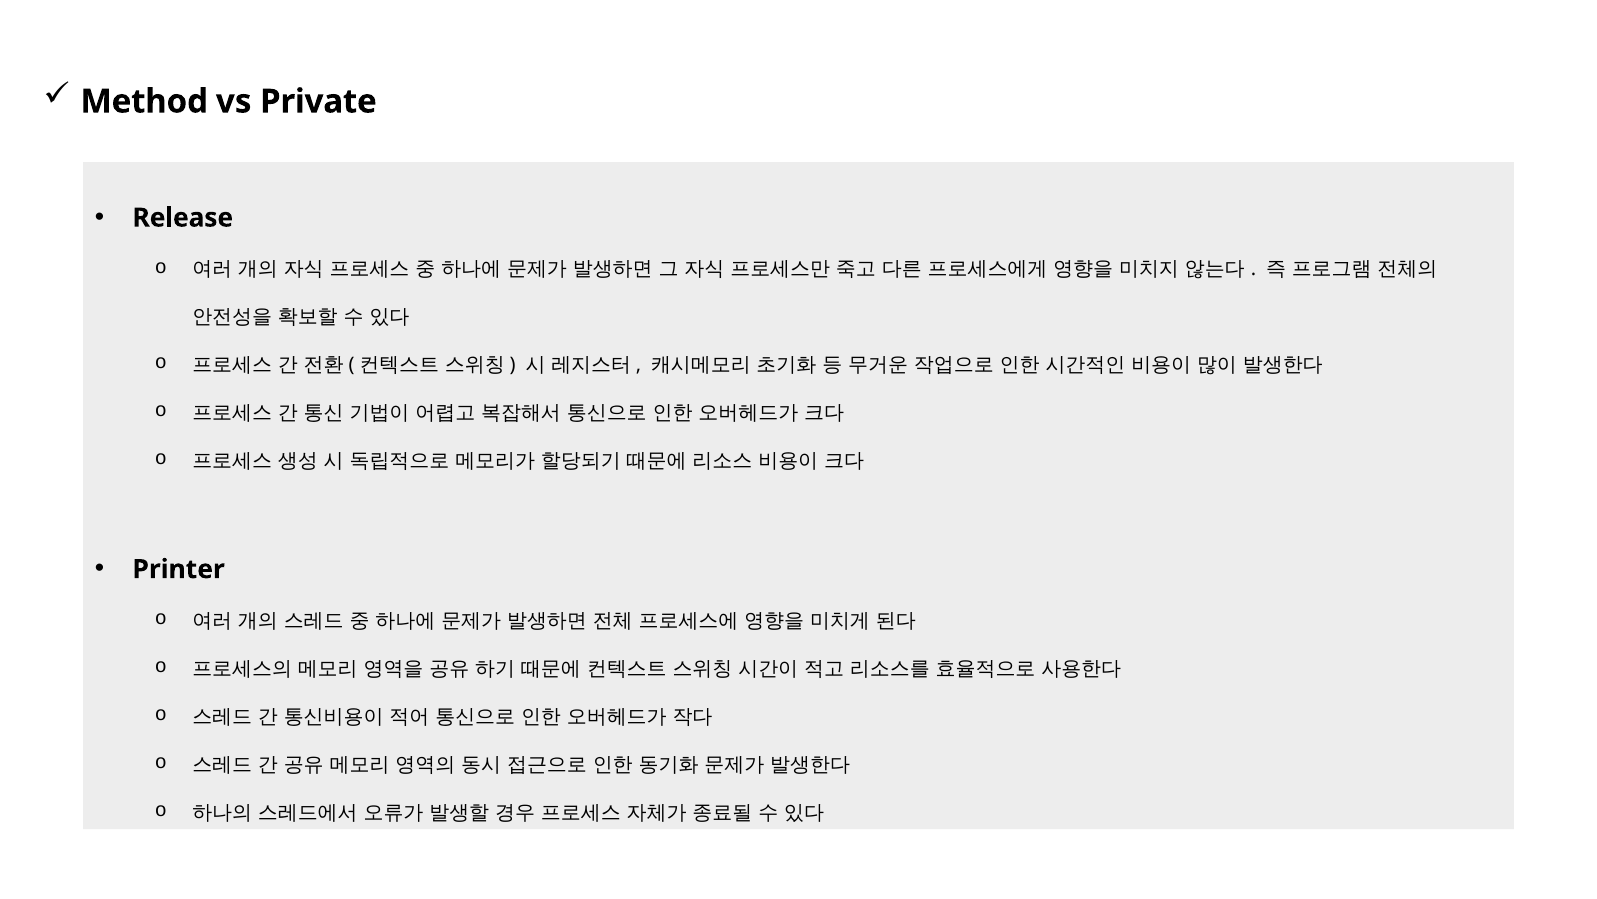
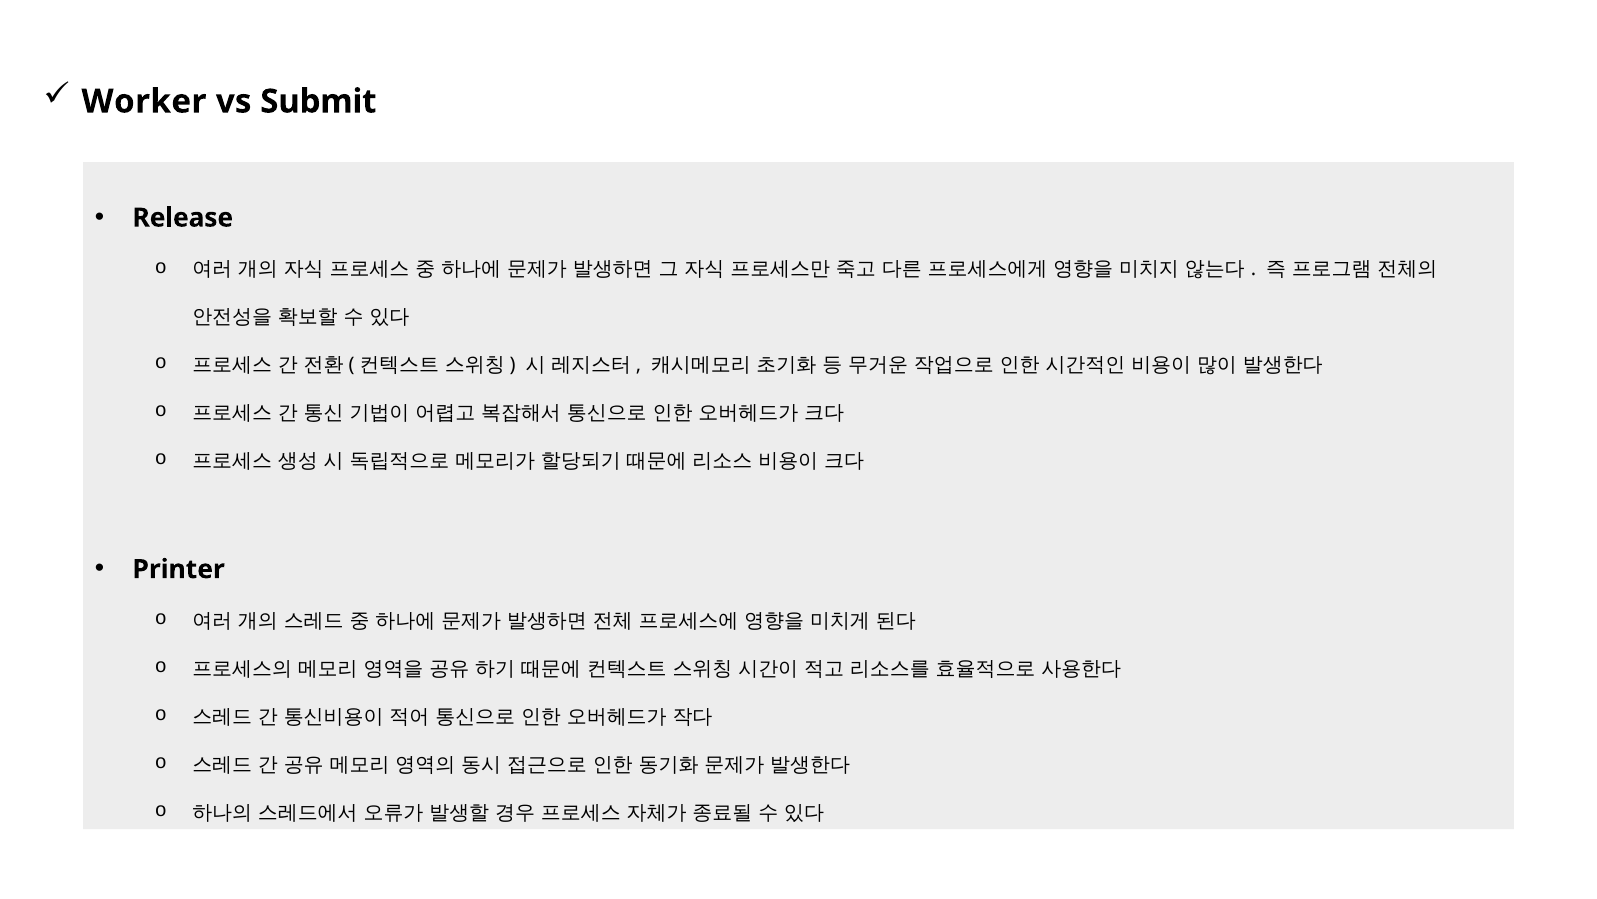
Method: Method -> Worker (144, 101)
Private: Private -> Submit (318, 101)
